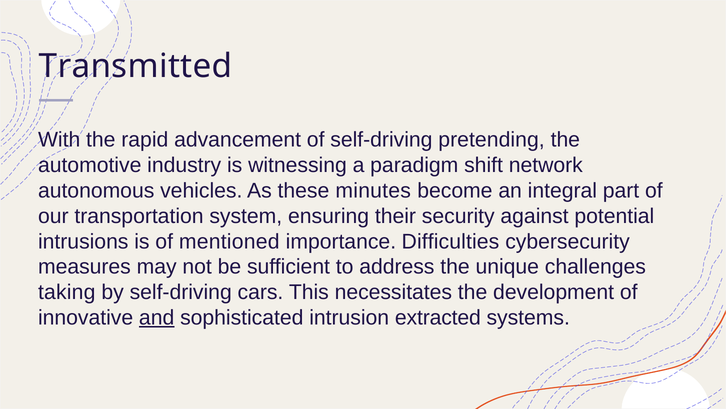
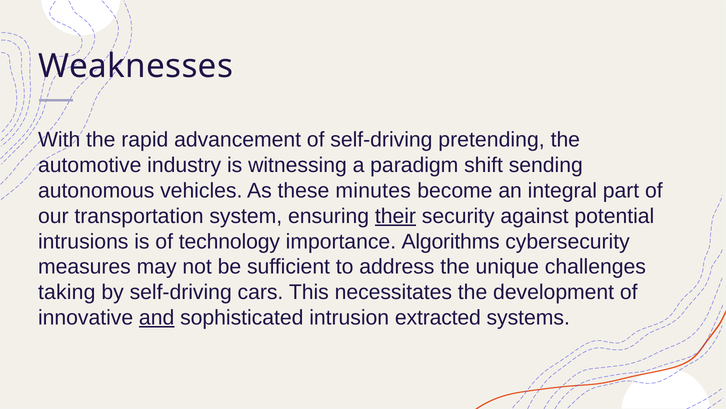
Transmitted: Transmitted -> Weaknesses (136, 66)
network: network -> sending (546, 165)
their underline: none -> present (395, 216)
mentioned: mentioned -> technology (229, 241)
Difficulties: Difficulties -> Algorithms (451, 241)
